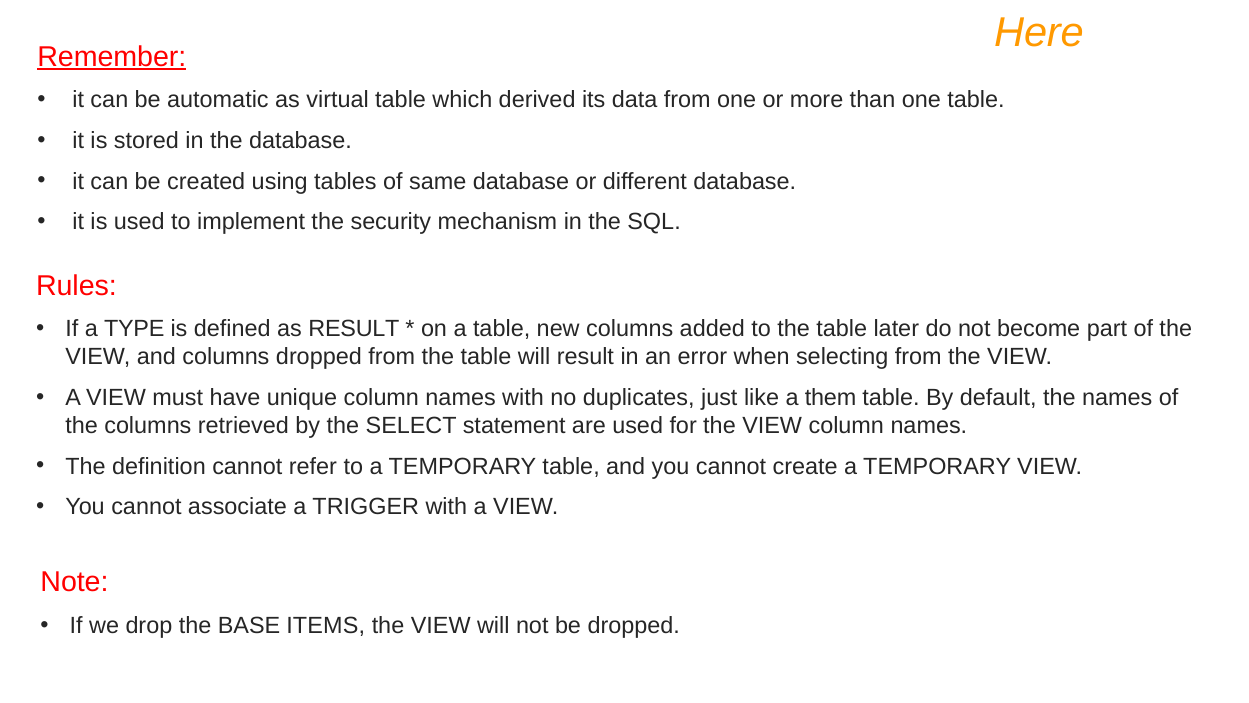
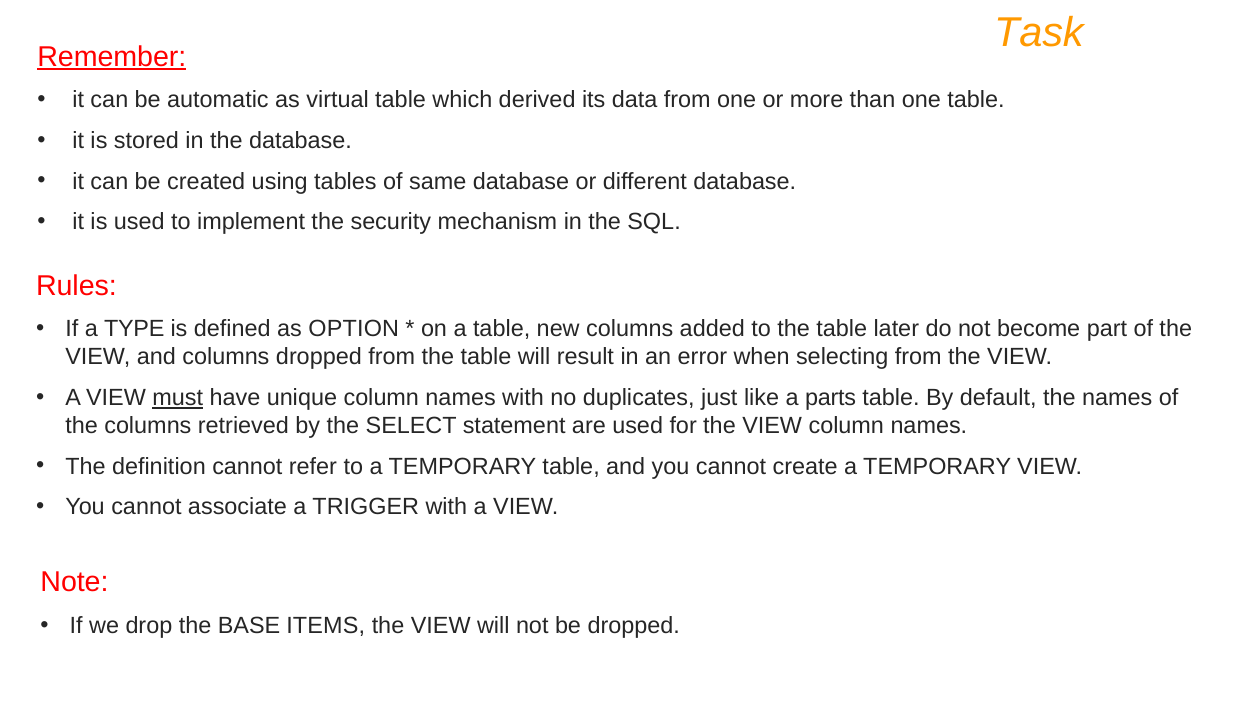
Here: Here -> Task (1039, 33)
as RESULT: RESULT -> OPTION (354, 329)
must underline: none -> present (178, 398)
them: them -> parts (831, 398)
